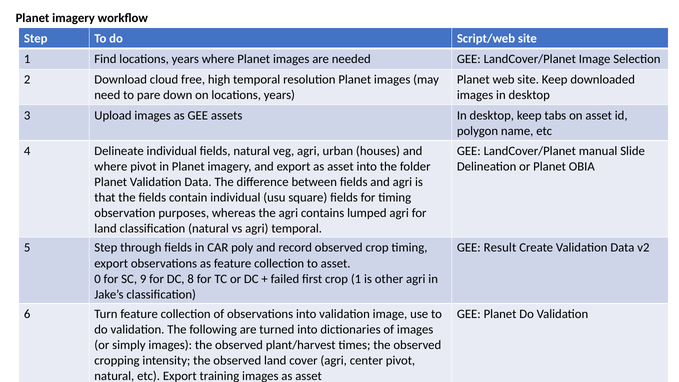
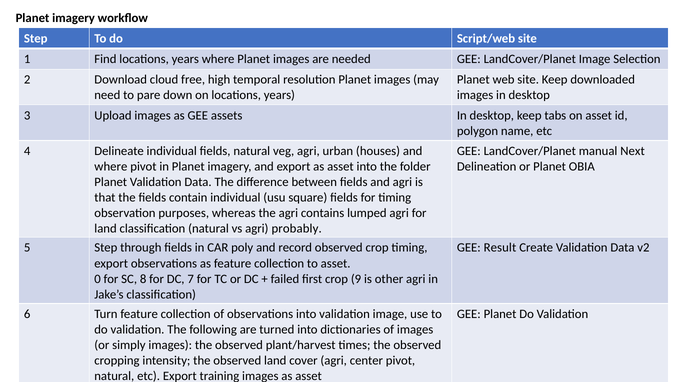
Slide: Slide -> Next (633, 151)
agri temporal: temporal -> probably (297, 229)
9: 9 -> 8 (143, 279)
8: 8 -> 7 (191, 279)
crop 1: 1 -> 9 (356, 279)
